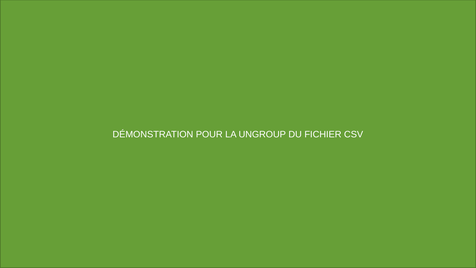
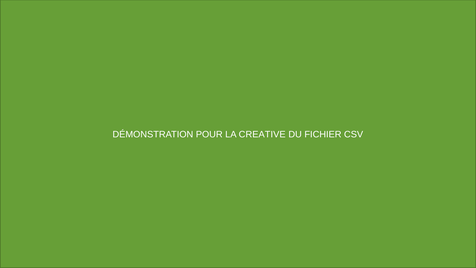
UNGROUP: UNGROUP -> CREATIVE (262, 134)
